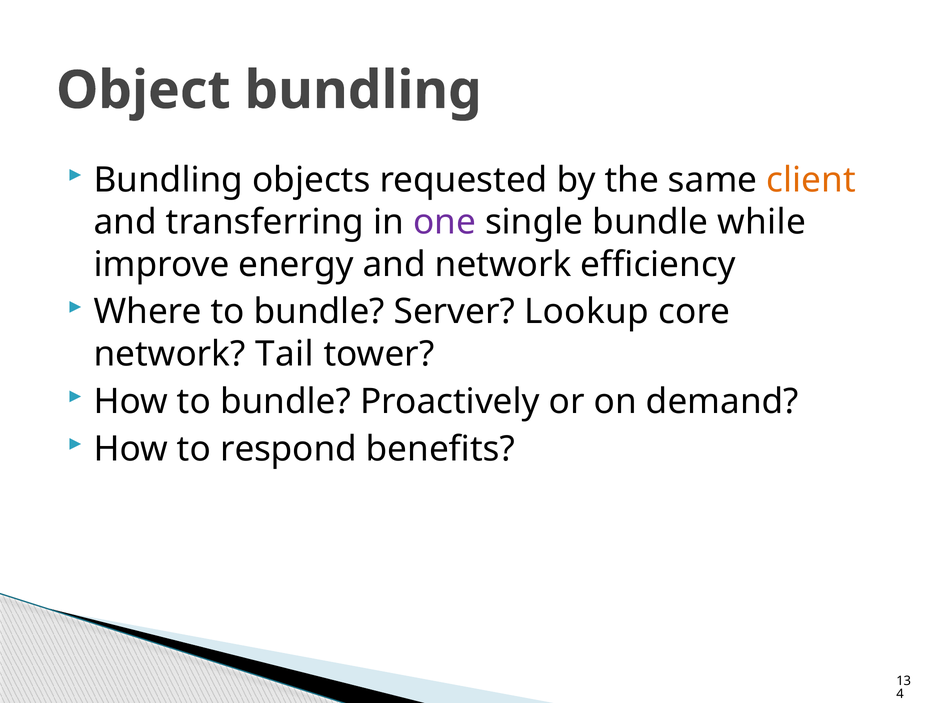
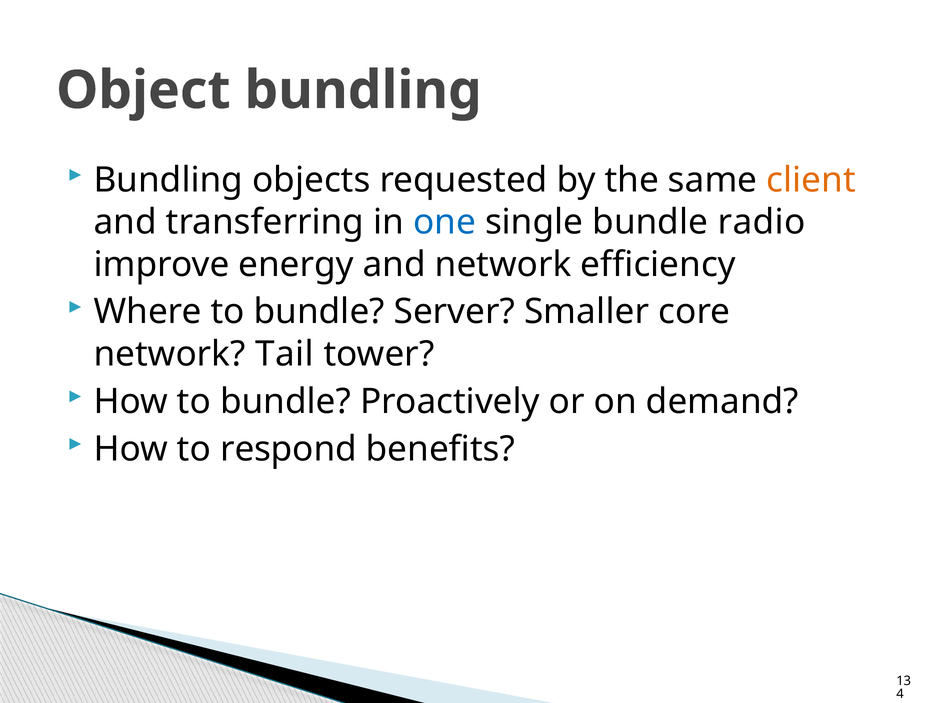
one colour: purple -> blue (445, 222)
while: while -> radio (762, 222)
Lookup: Lookup -> Smaller (587, 312)
